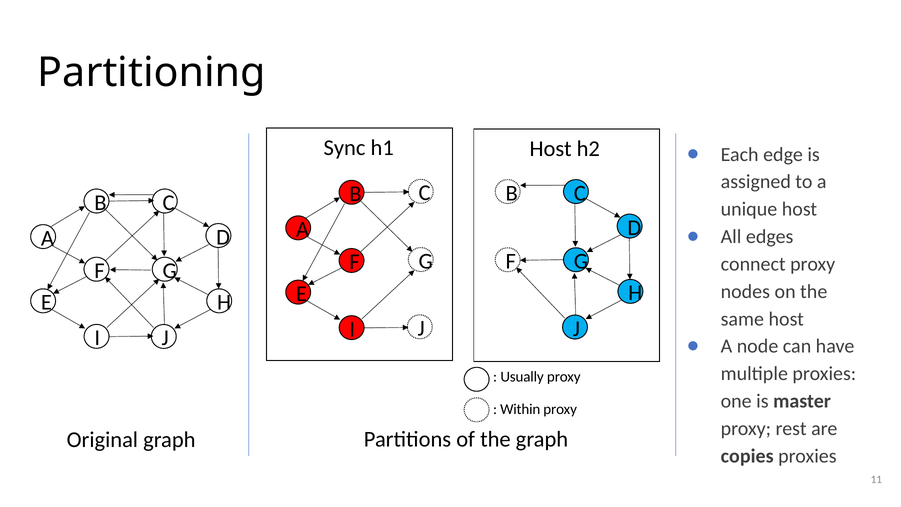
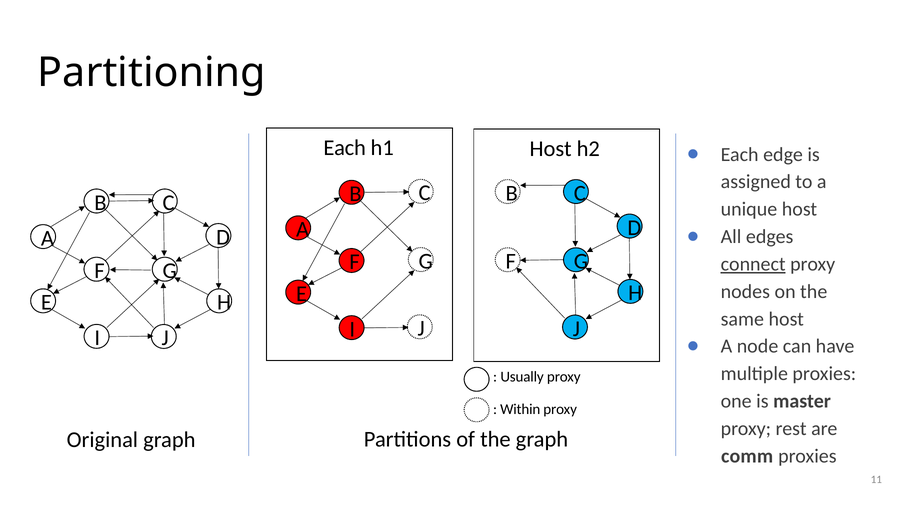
Sync: Sync -> Each (345, 148)
connect underline: none -> present (753, 264)
copies: copies -> comm (747, 456)
